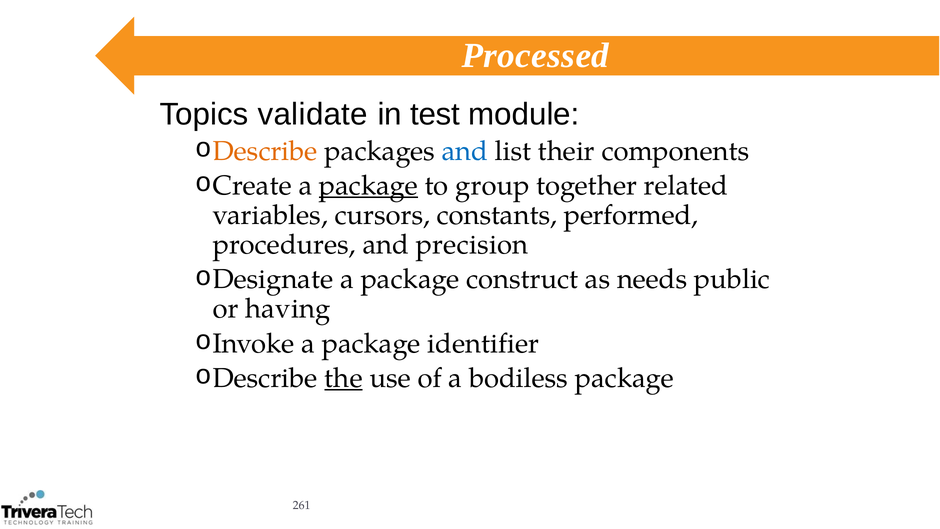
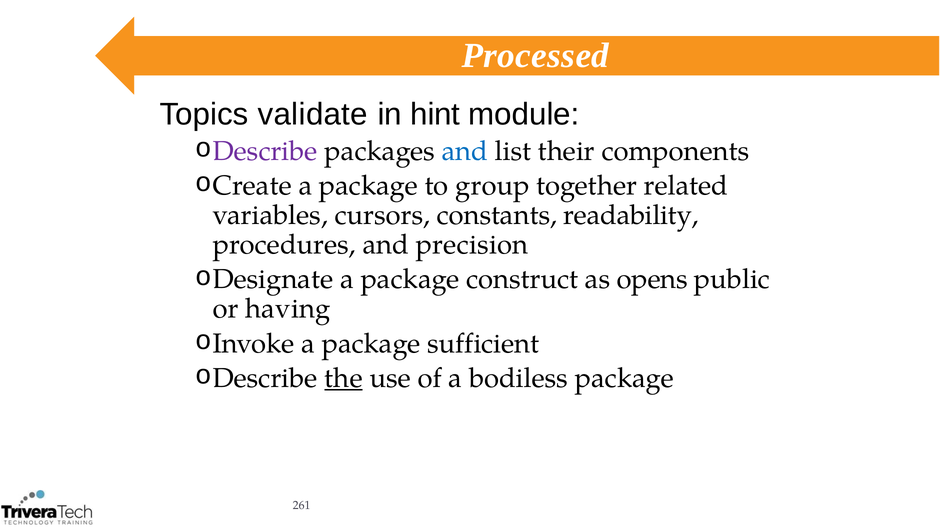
test: test -> hint (435, 114)
Describe colour: orange -> purple (265, 151)
package underline: present -> none (369, 185)
performed: performed -> readability (631, 215)
needs: needs -> opens (652, 279)
identifier: identifier -> sufficient (483, 343)
